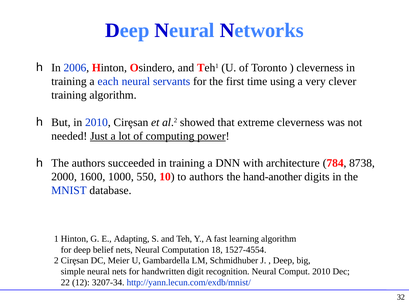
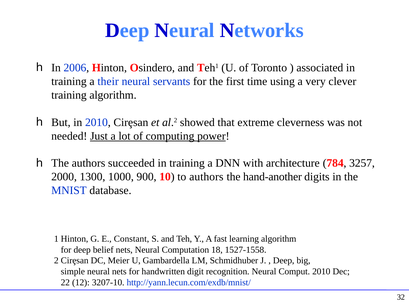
cleverness: cleverness -> associated (320, 68)
each: each -> their (108, 81)
8738: 8738 -> 3257 (362, 163)
1600: 1600 -> 1300 (92, 177)
550: 550 -> 900 (147, 177)
Adapting: Adapting -> Constant (132, 239)
1527-4554: 1527-4554 -> 1527-1558 (246, 250)
3207-34: 3207-34 -> 3207-10 (108, 282)
